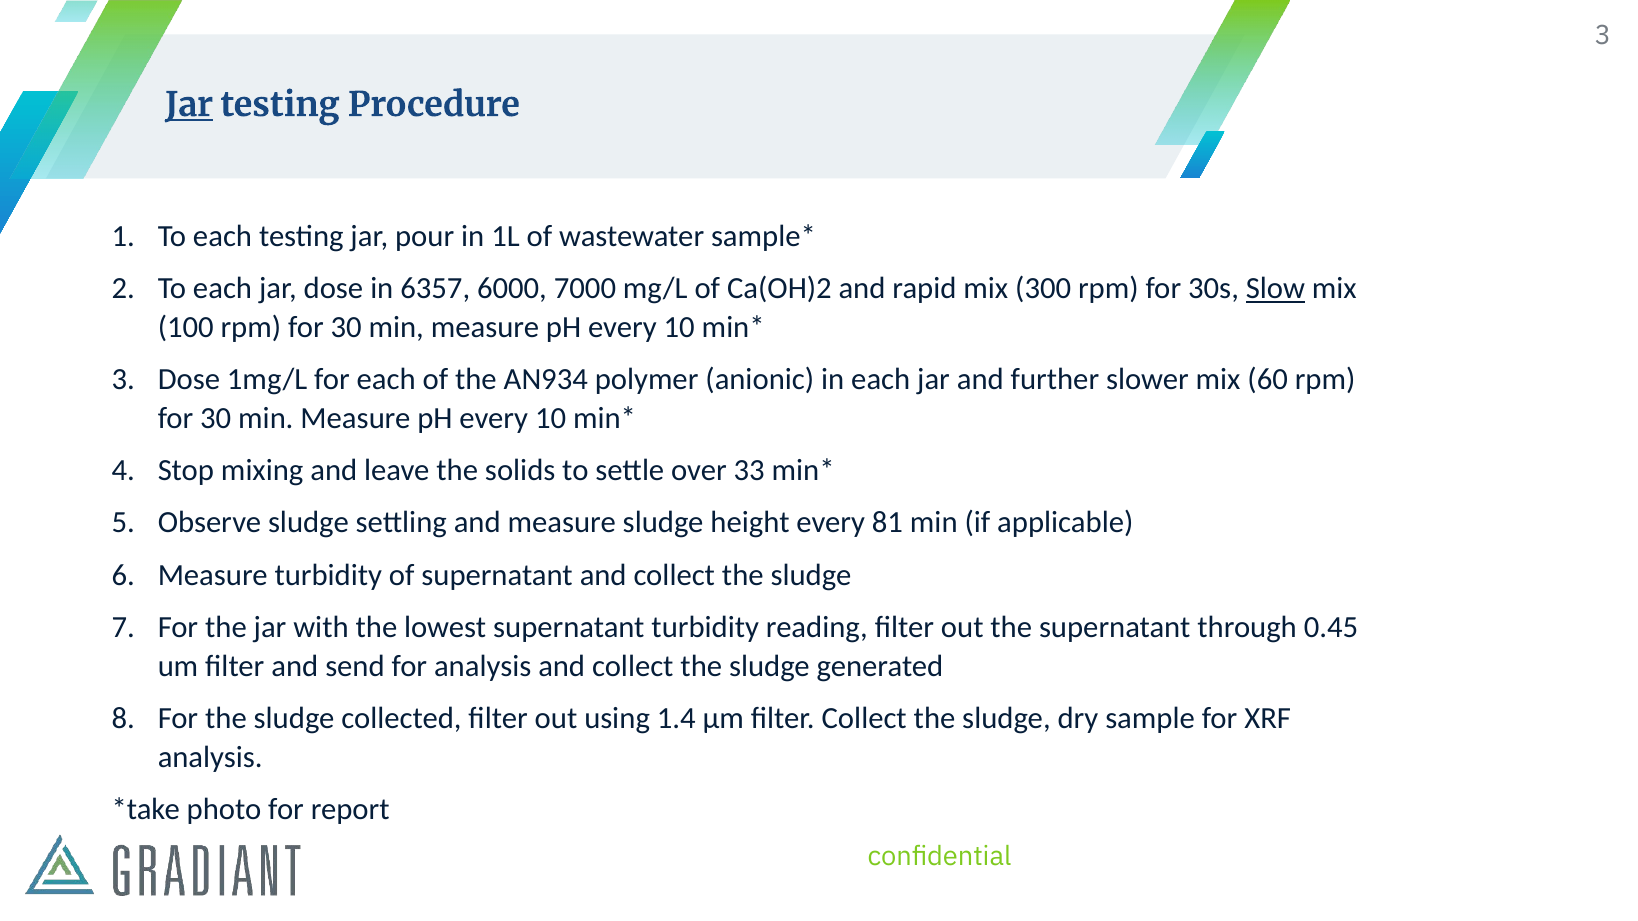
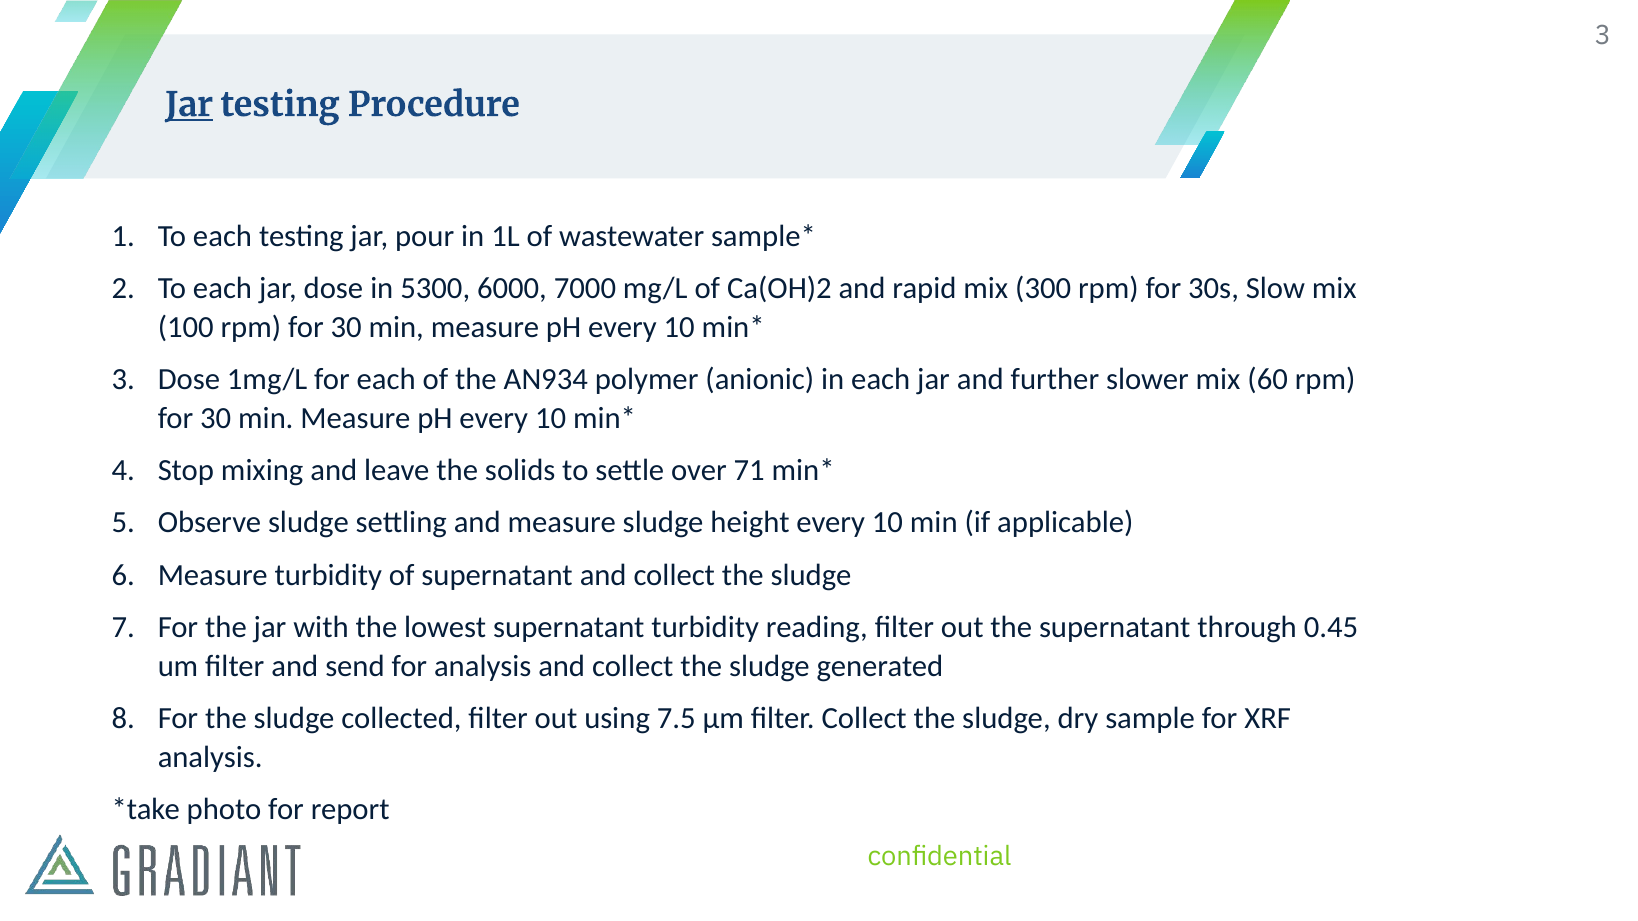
6357: 6357 -> 5300 (435, 289)
Slow underline: present -> none (1275, 289)
33: 33 -> 71 (749, 471)
height every 81: 81 -> 10 (887, 523)
1.4: 1.4 -> 7.5 (676, 719)
